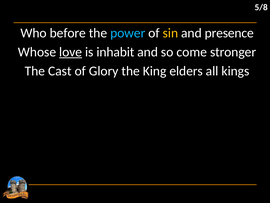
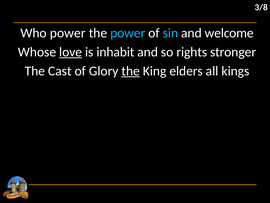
5/8: 5/8 -> 3/8 (261, 7)
Who before: before -> power (68, 33)
sin colour: yellow -> light blue (170, 33)
presence: presence -> welcome (229, 33)
come: come -> rights (192, 52)
the underline: none -> present (131, 71)
